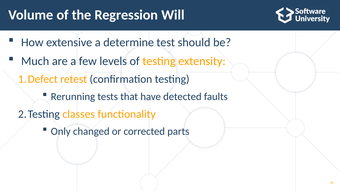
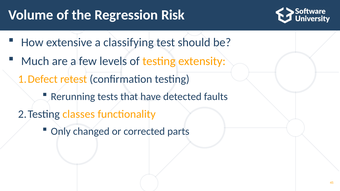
Will: Will -> Risk (173, 15)
determine: determine -> classifying (129, 42)
